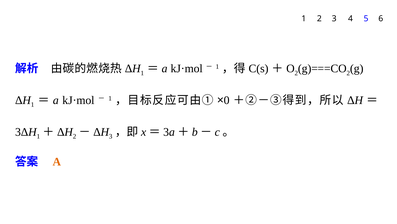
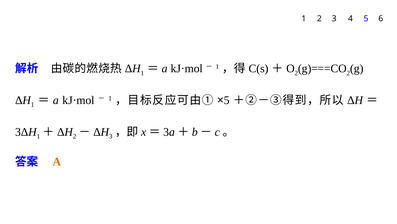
0: 0 -> 5 (227, 100)
